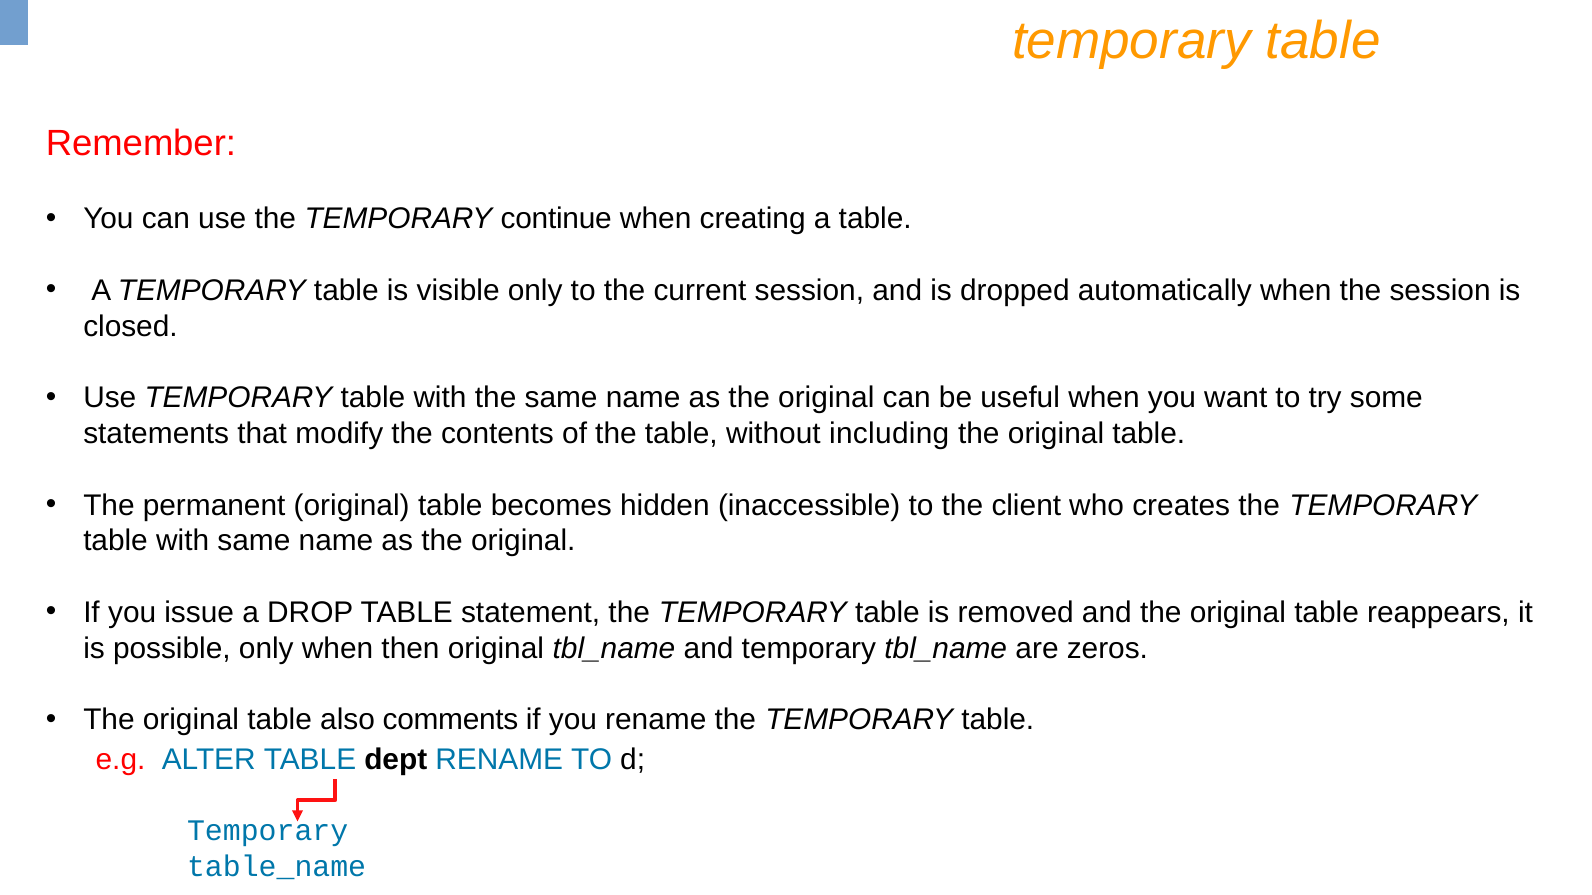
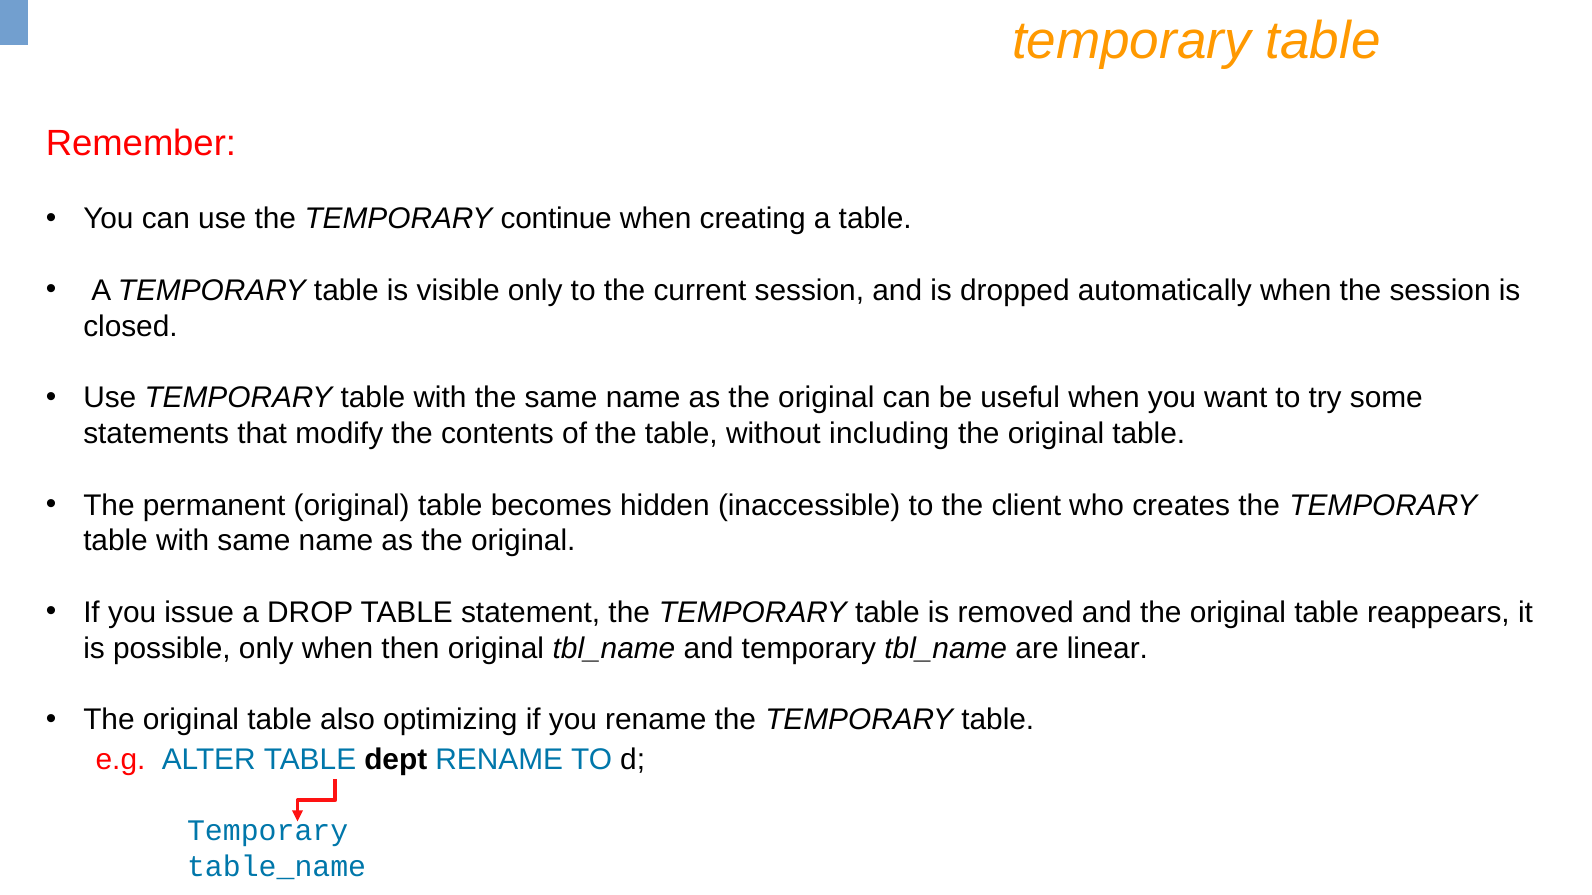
zeros: zeros -> linear (1107, 649)
comments: comments -> optimizing (450, 720)
